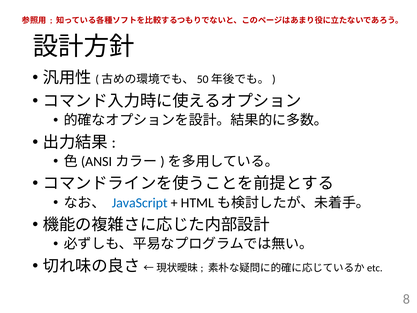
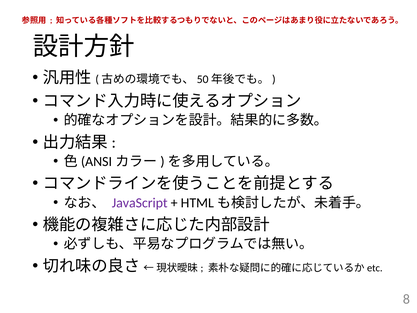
JavaScript colour: blue -> purple (140, 203)
